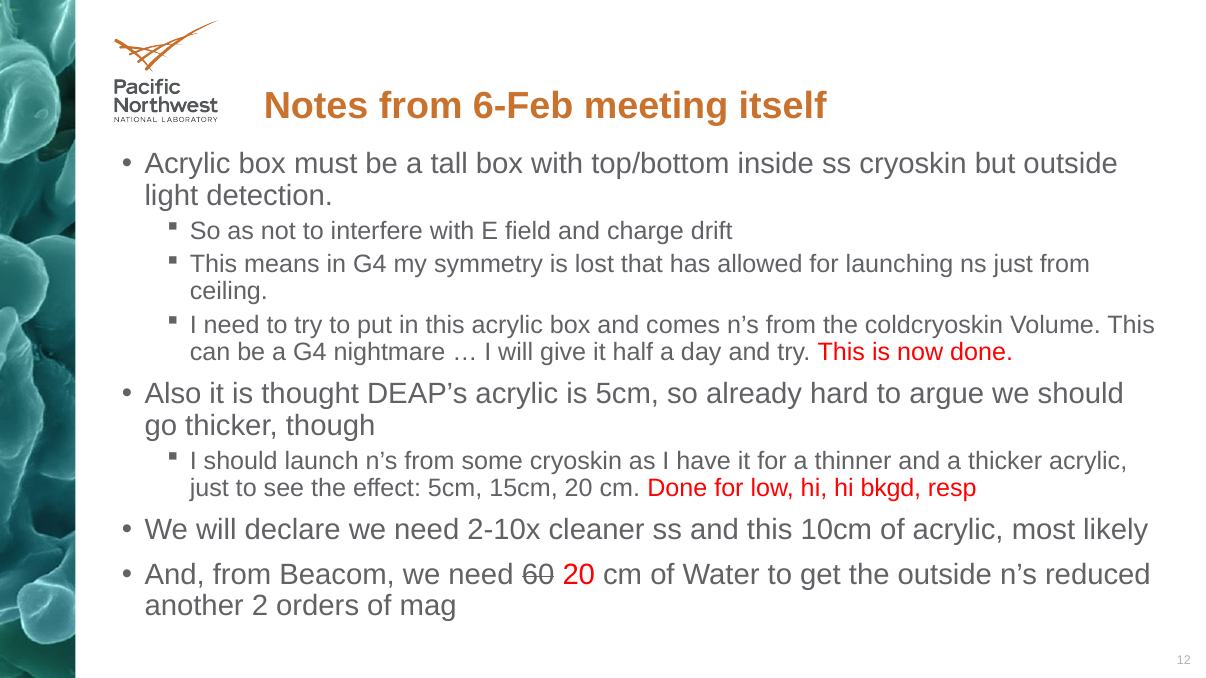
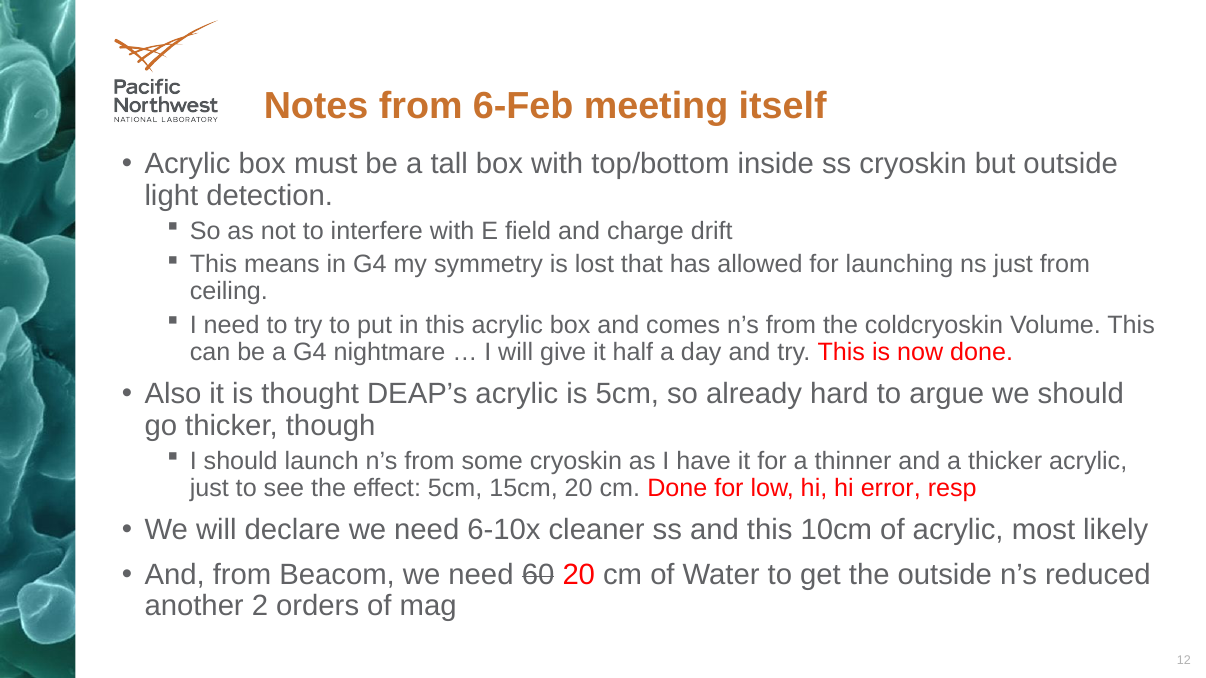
bkgd: bkgd -> error (891, 489)
2-10x: 2-10x -> 6-10x (504, 531)
